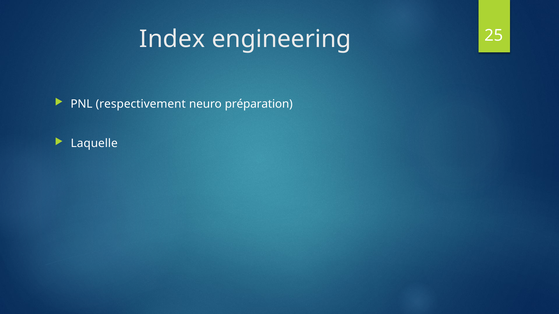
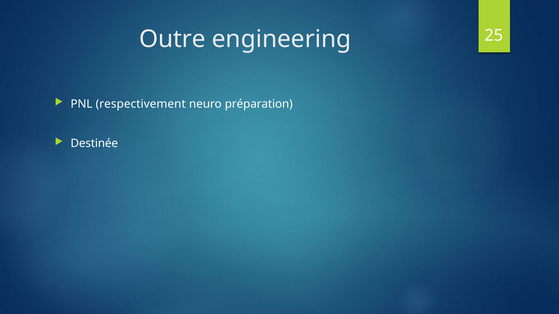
Index: Index -> Outre (172, 39)
Laquelle: Laquelle -> Destinée (94, 144)
